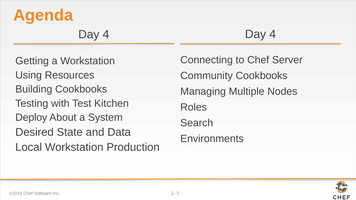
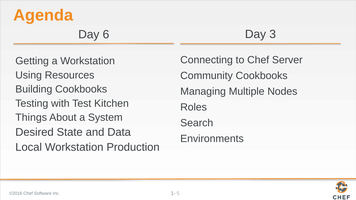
4: 4 -> 6 (106, 34)
4: 4 -> 3 (273, 34)
Deploy: Deploy -> Things (31, 118)
